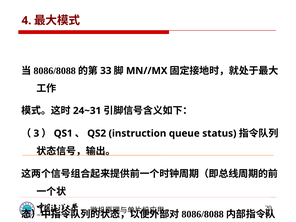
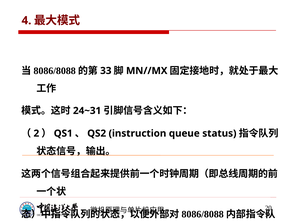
3: 3 -> 2 (36, 133)
